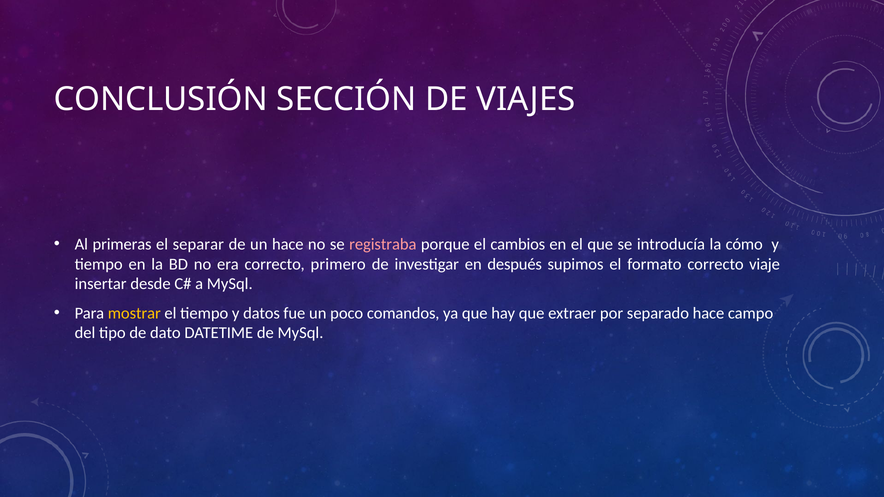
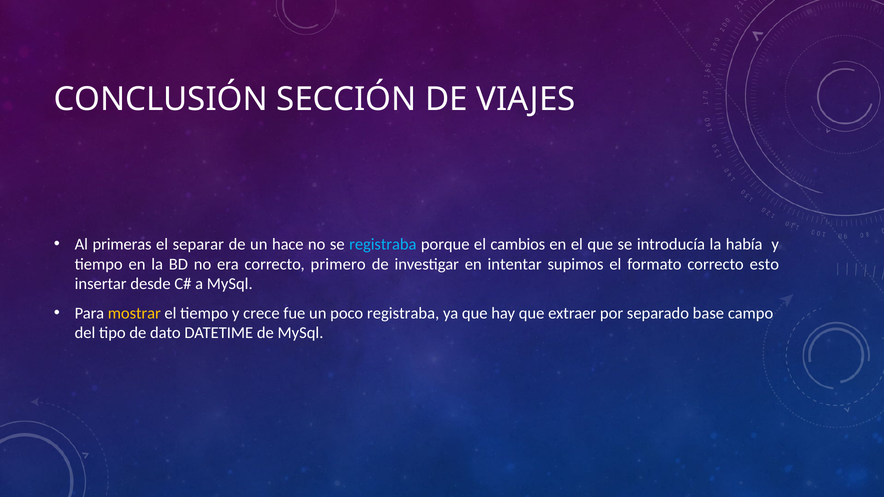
registraba colour: pink -> light blue (383, 244)
cómo: cómo -> había (744, 244)
después: después -> intentar (515, 264)
viaje: viaje -> esto (764, 264)
datos: datos -> crece (261, 313)
poco comandos: comandos -> registraba (403, 313)
separado hace: hace -> base (708, 313)
